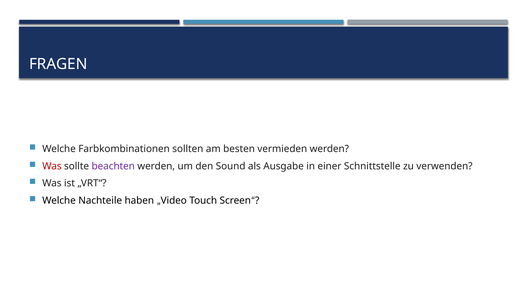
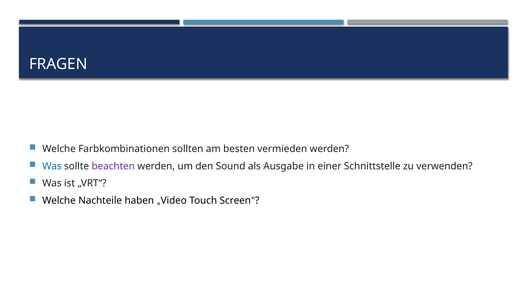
Was colour: red -> blue (52, 166)
